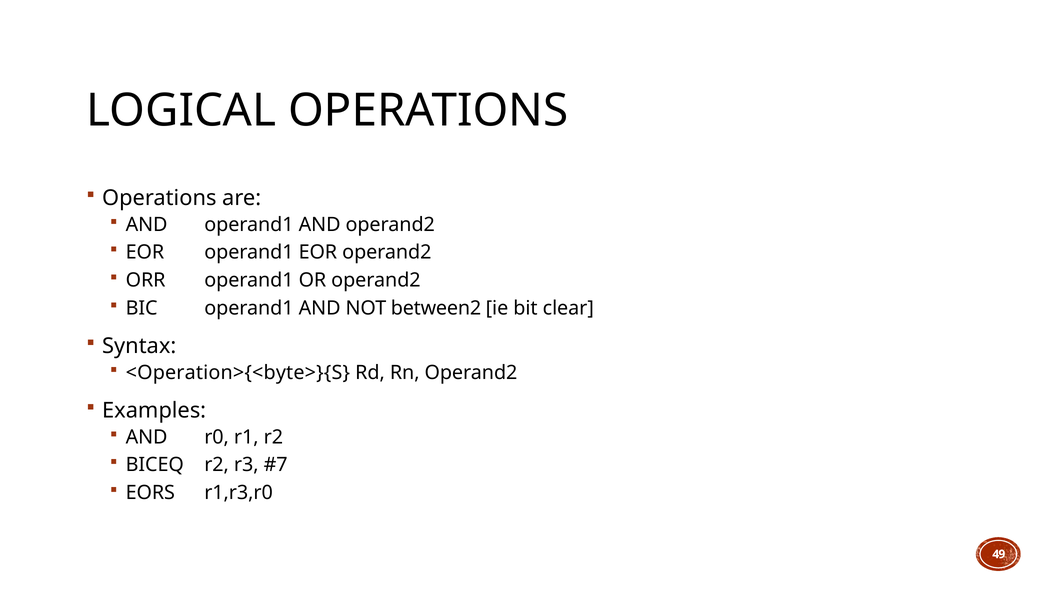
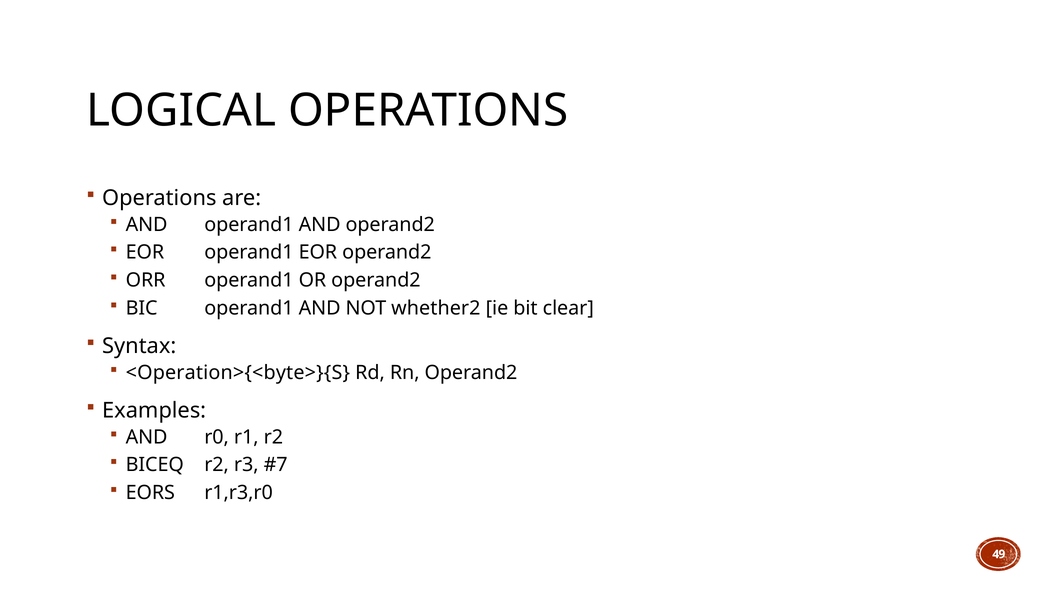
between2: between2 -> whether2 (436, 308)
